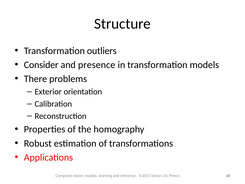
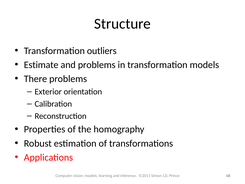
Consider: Consider -> Estimate (41, 65)
and presence: presence -> problems (97, 65)
